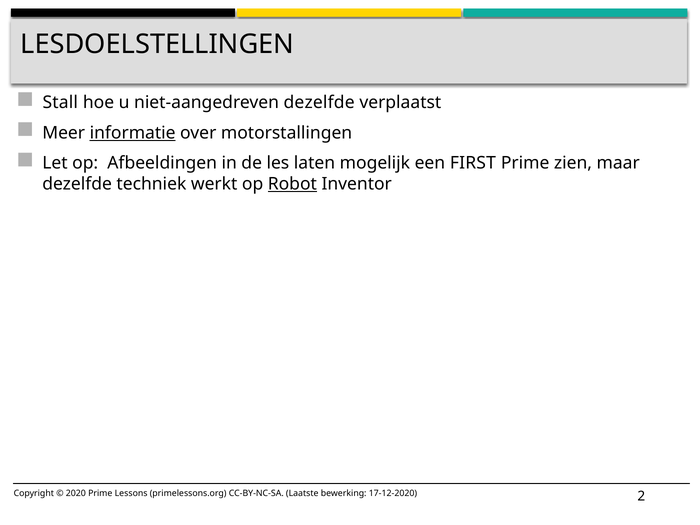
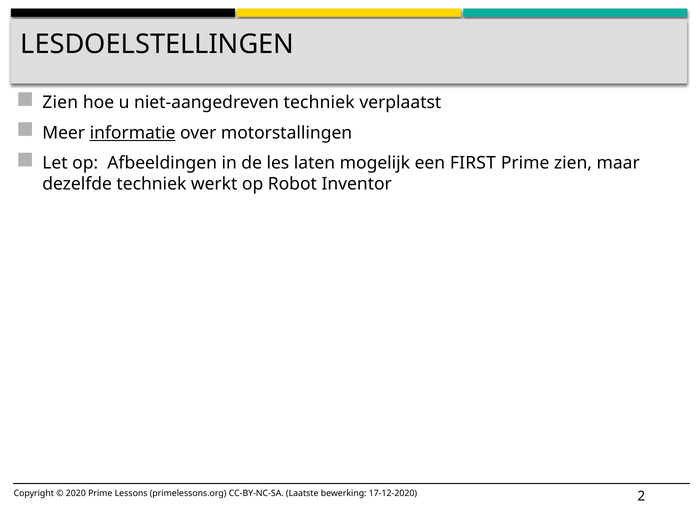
Stall: Stall -> Zien (60, 103)
niet-aangedreven dezelfde: dezelfde -> techniek (319, 103)
Robot underline: present -> none (292, 184)
